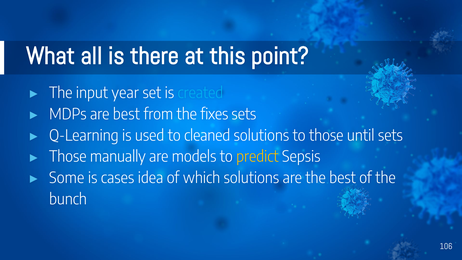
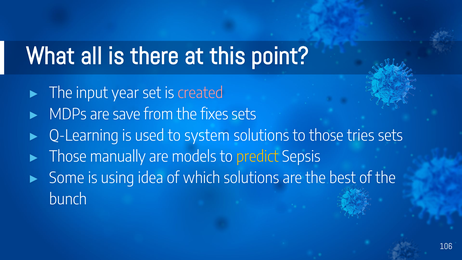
created colour: light blue -> pink (200, 93)
are best: best -> save (127, 114)
cleaned: cleaned -> system (207, 136)
until: until -> tries (361, 136)
cases: cases -> using (118, 178)
